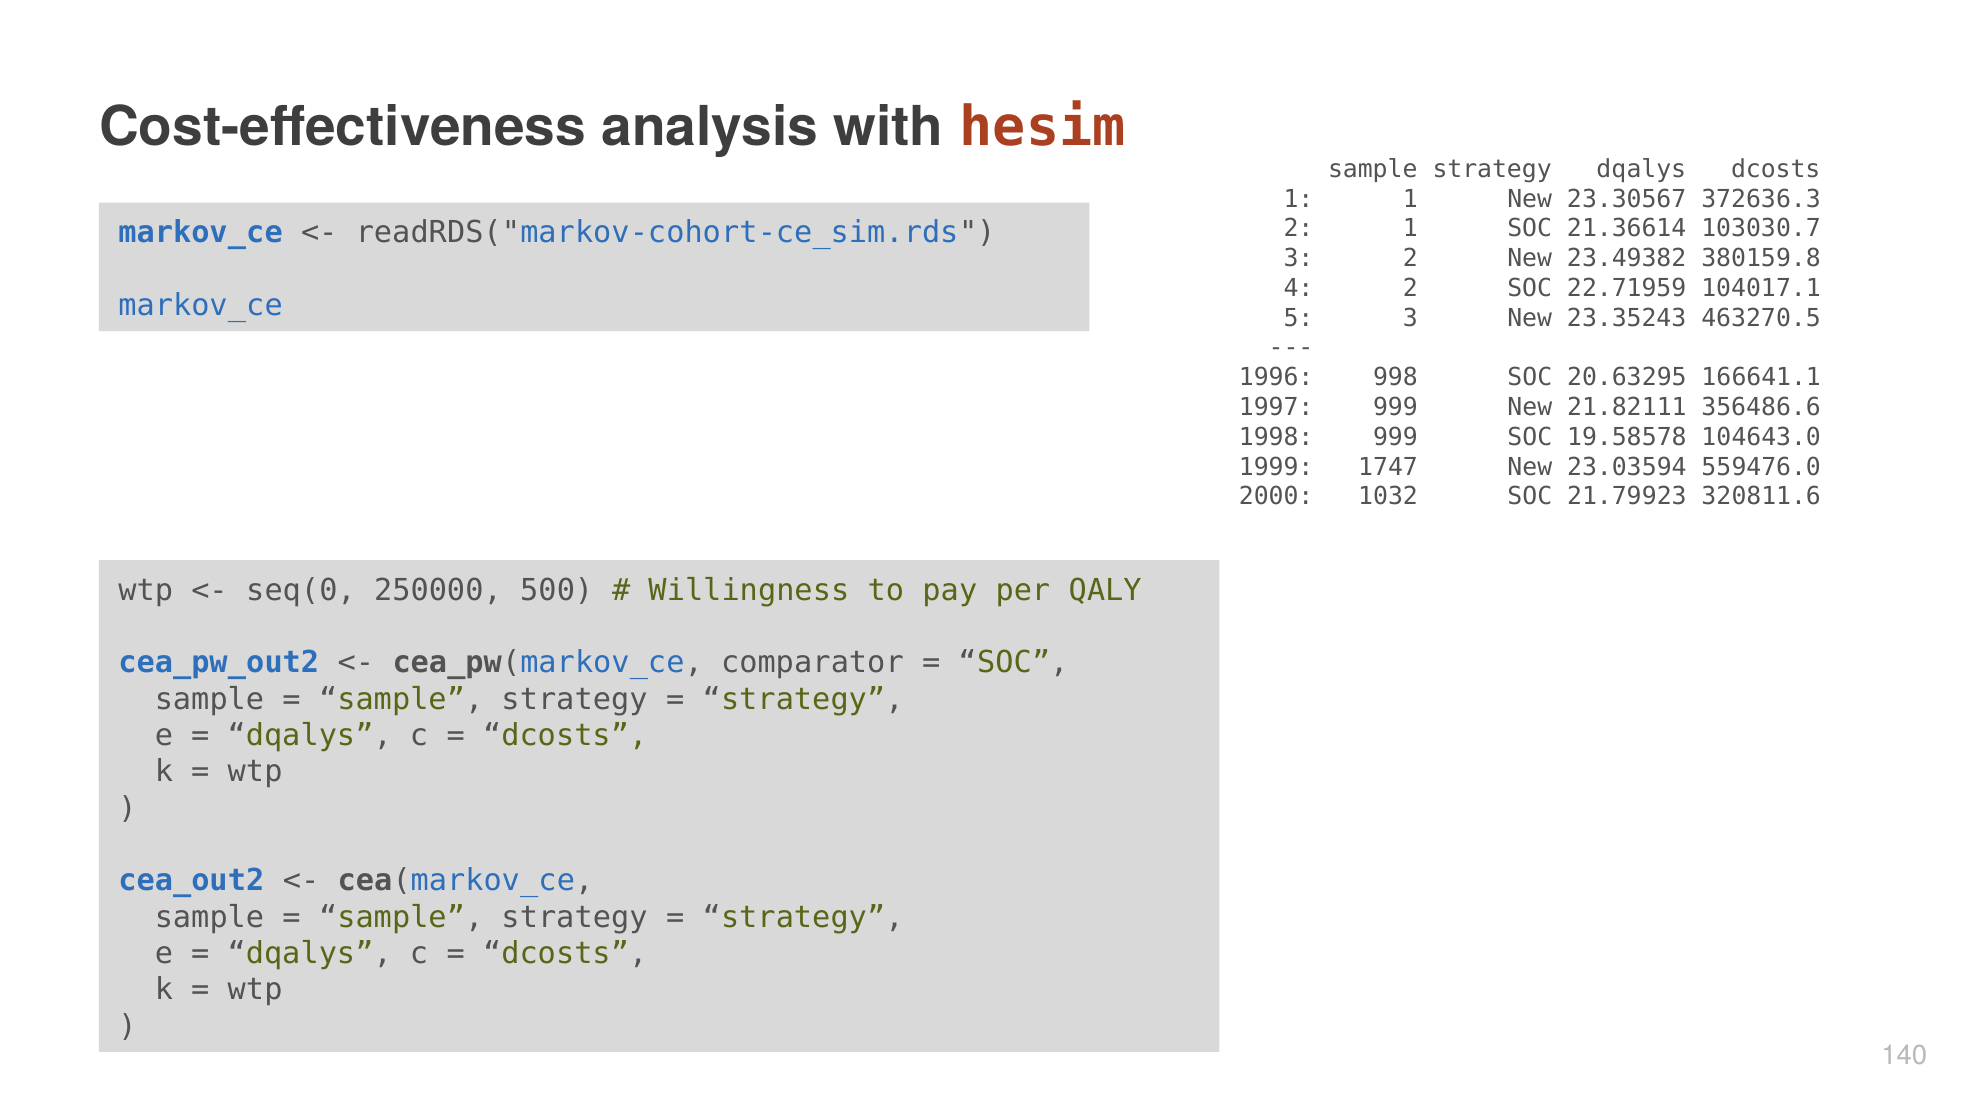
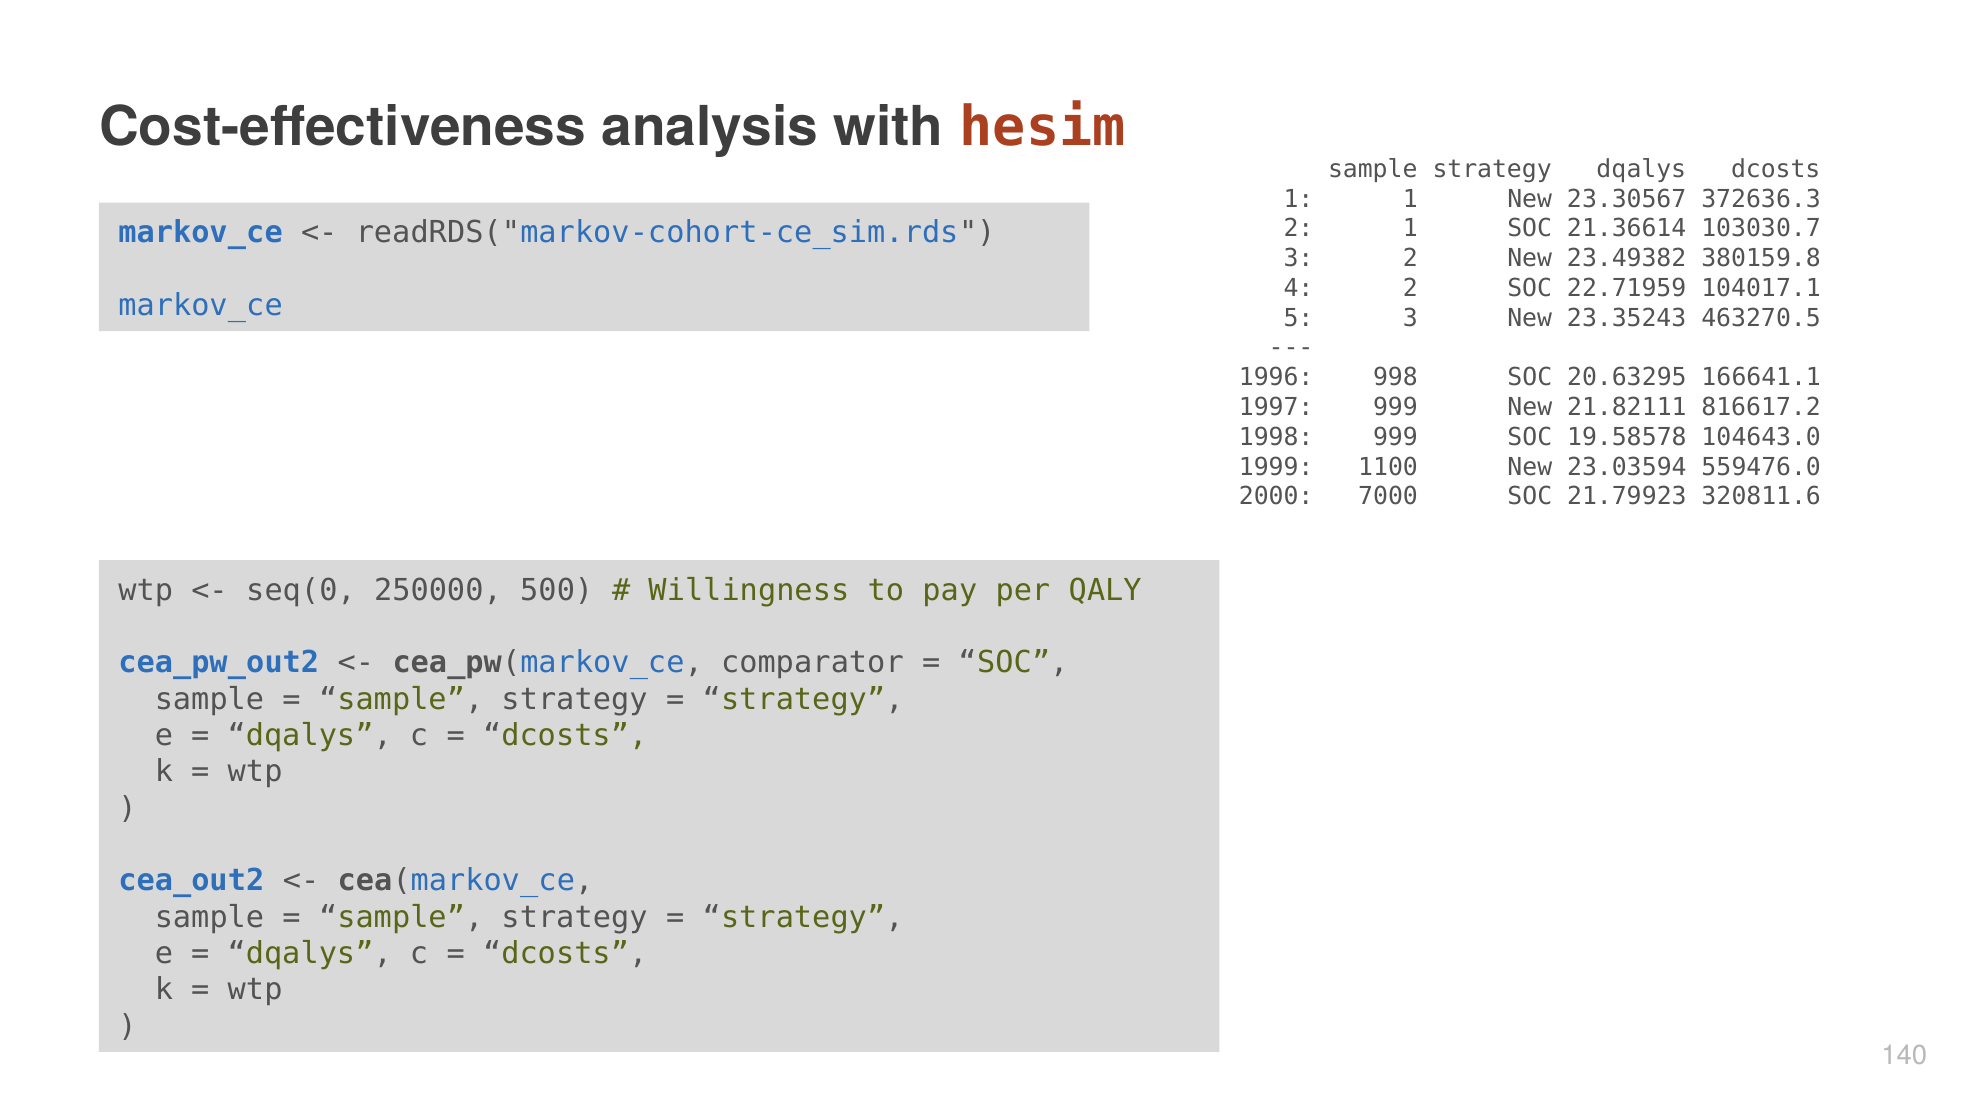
356486.6: 356486.6 -> 816617.2 (1761, 407)
1747: 1747 -> 1100 (1388, 467)
1032: 1032 -> 7000 (1388, 497)
